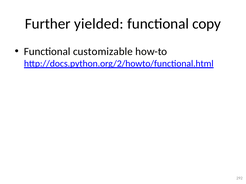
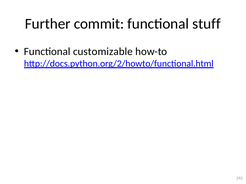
yielded: yielded -> commit (99, 24)
copy: copy -> stuff (206, 24)
